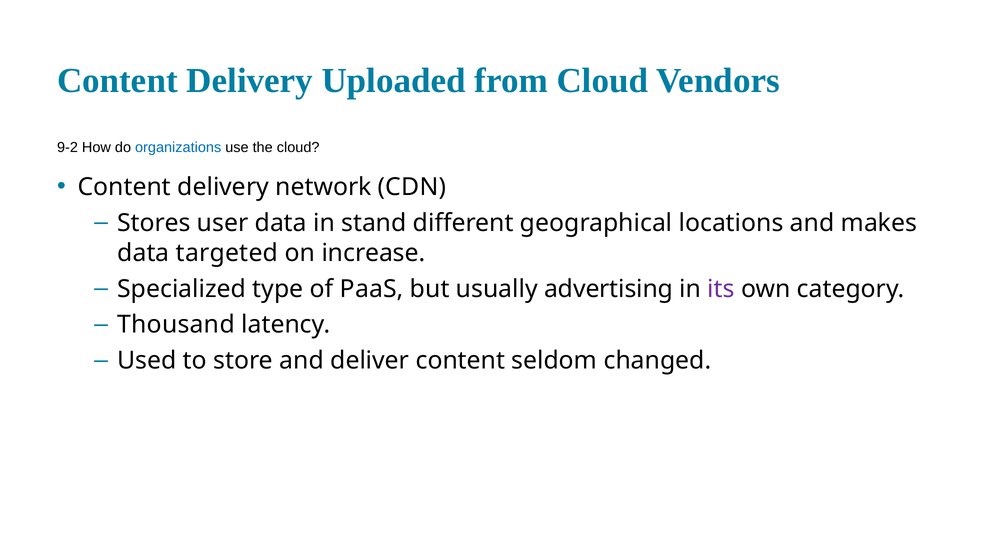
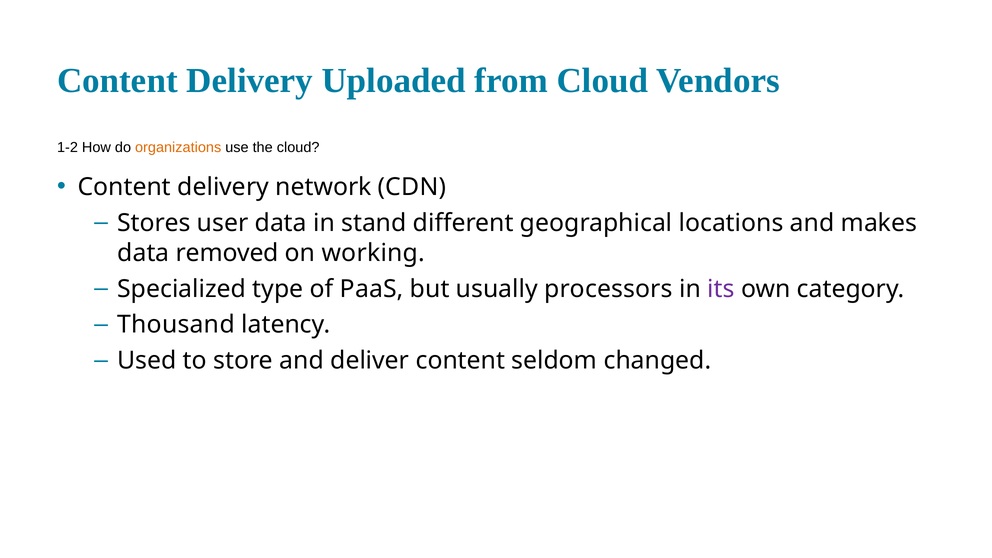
9-2: 9-2 -> 1-2 (67, 147)
organizations colour: blue -> orange (178, 147)
targeted: targeted -> removed (227, 253)
increase: increase -> working (373, 253)
advertising: advertising -> processors (608, 289)
